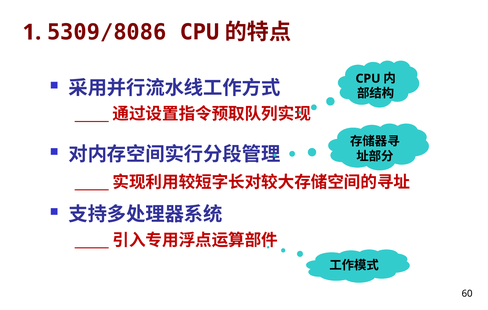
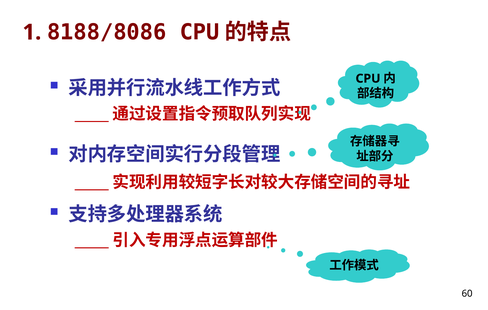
5309/8086: 5309/8086 -> 8188/8086 (107, 32)
